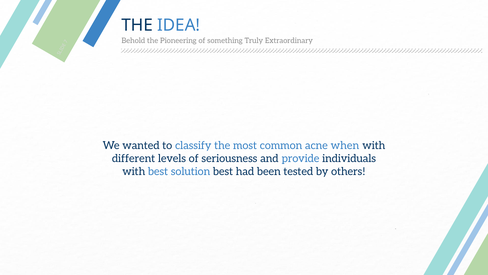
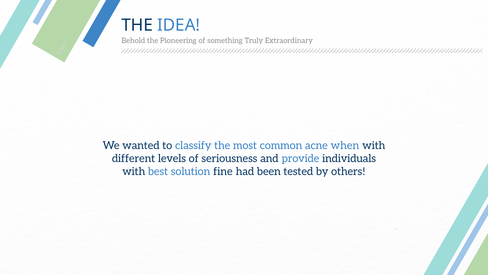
solution best: best -> fine (223, 171)
